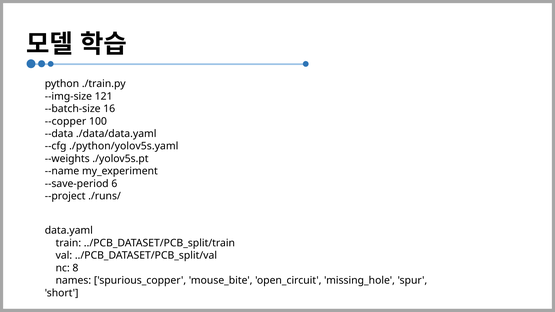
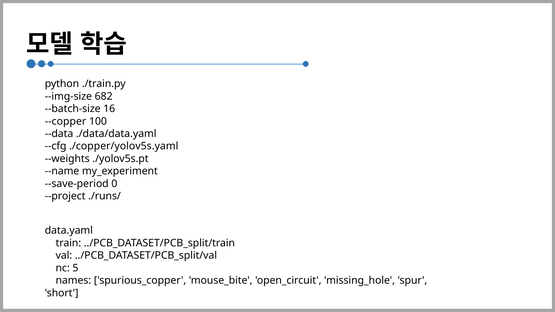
121: 121 -> 682 (104, 96)
./python/yolov5s.yaml: ./python/yolov5s.yaml -> ./copper/yolov5s.yaml (124, 146)
6: 6 -> 0 (114, 184)
8: 8 -> 5 (75, 268)
